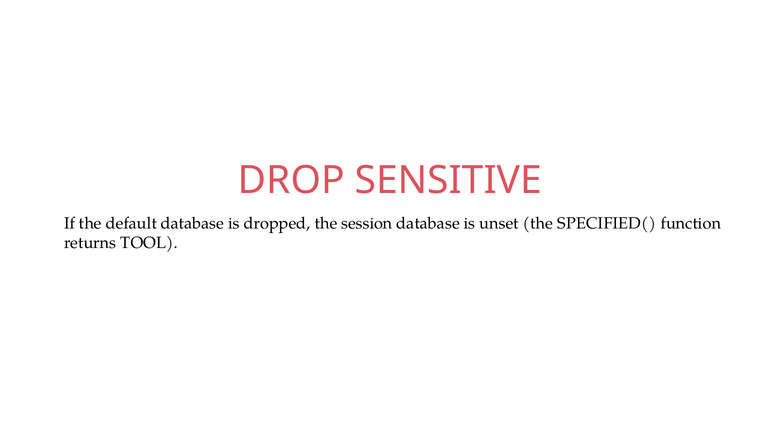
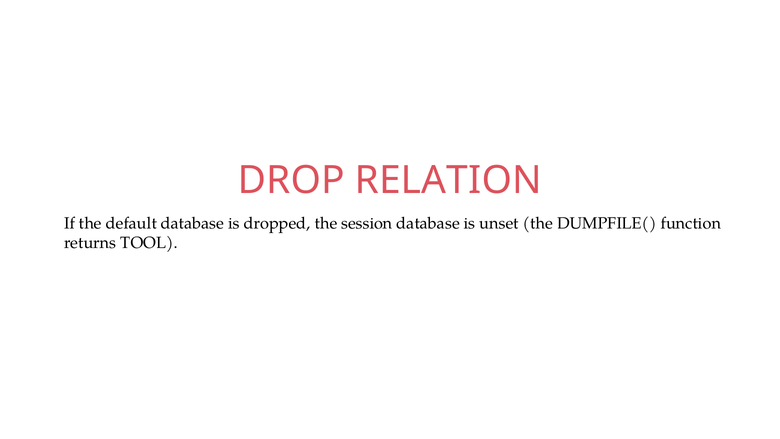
SENSITIVE: SENSITIVE -> RELATION (448, 180)
SPECIFIED(: SPECIFIED( -> DUMPFILE( (607, 223)
